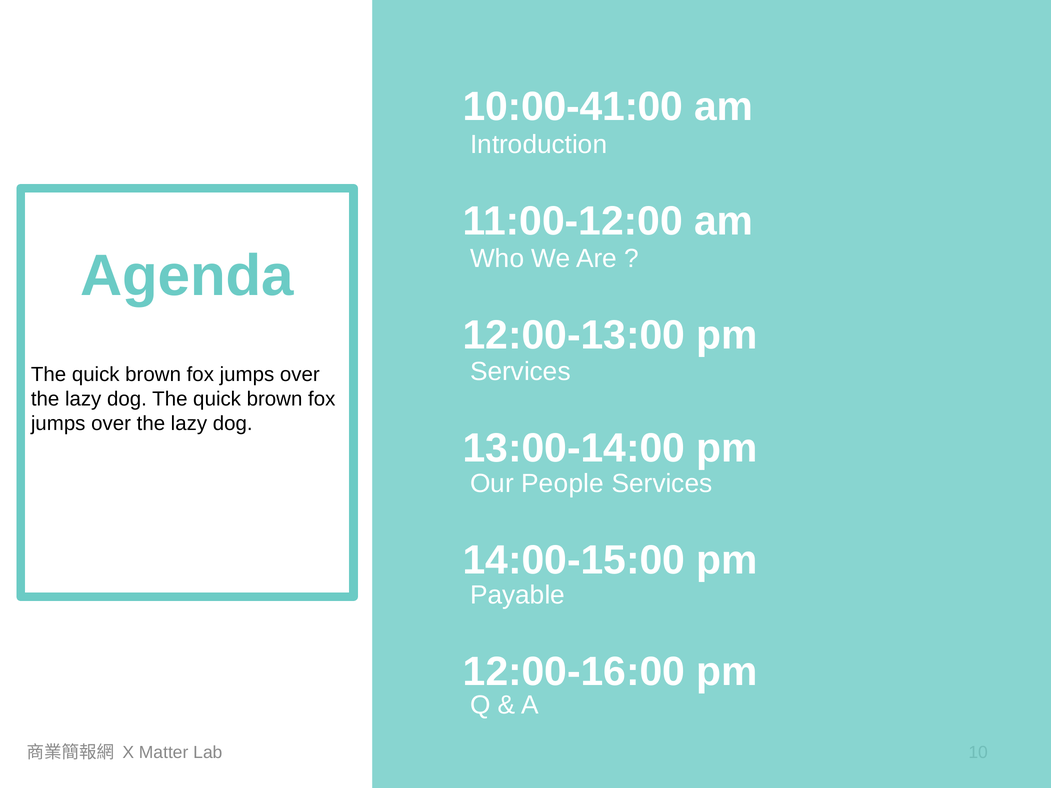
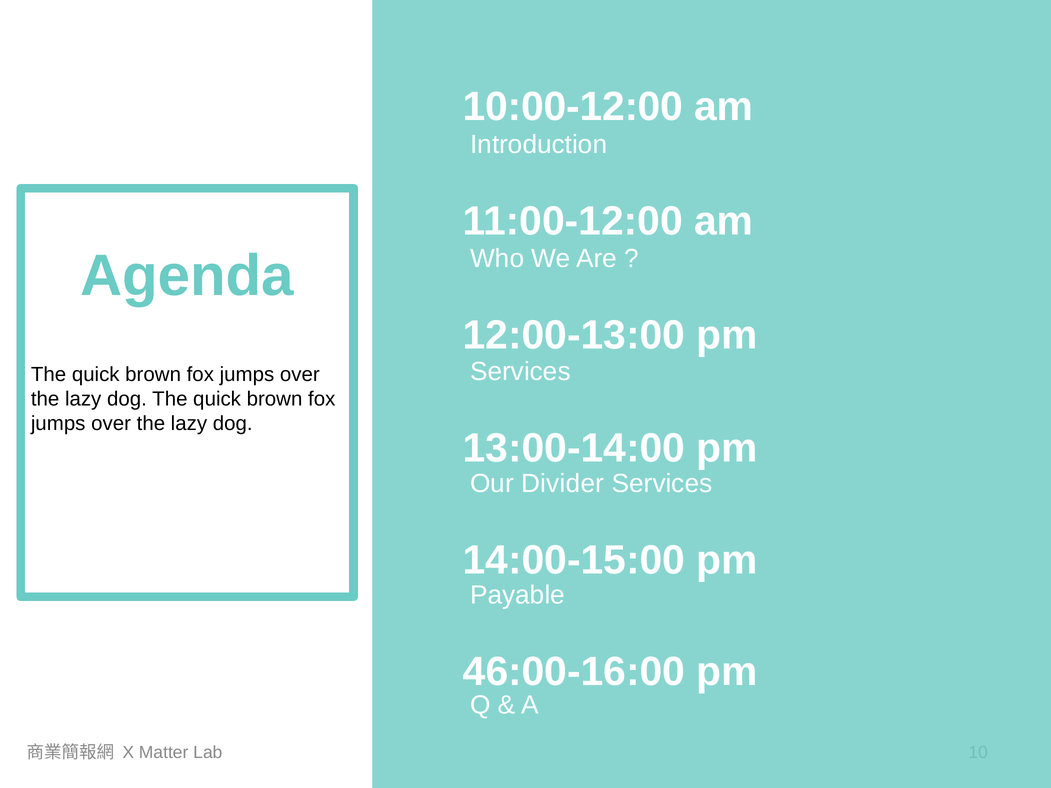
10:00-41:00: 10:00-41:00 -> 10:00-12:00 (573, 107)
People: People -> Divider (563, 484)
12:00-16:00: 12:00-16:00 -> 46:00-16:00 (574, 672)
